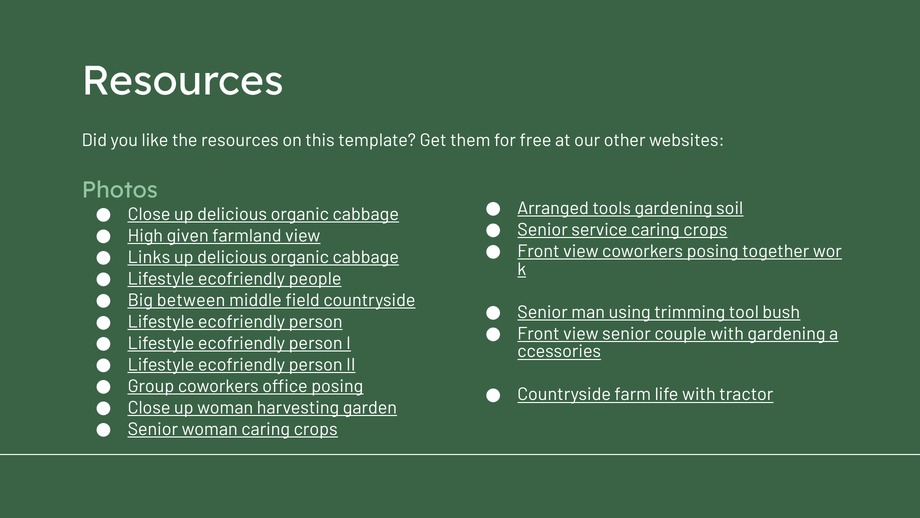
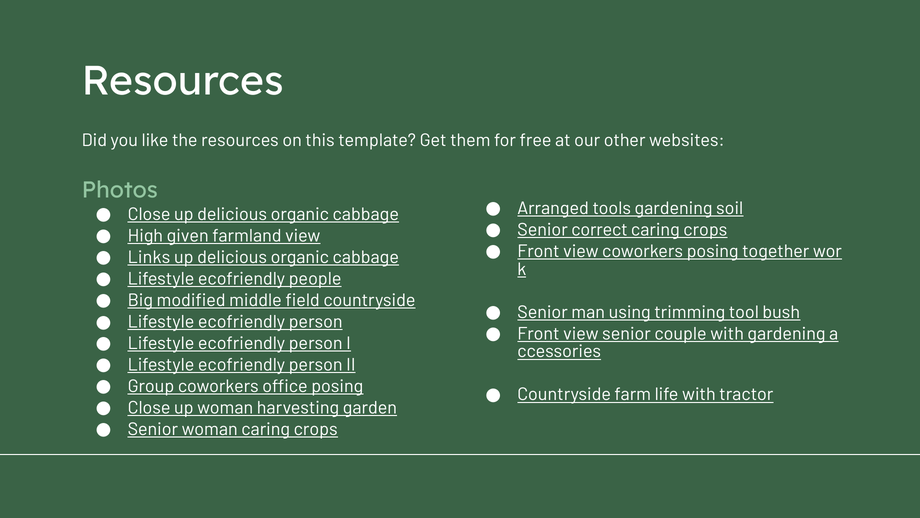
service: service -> correct (599, 229)
between: between -> modified (191, 300)
